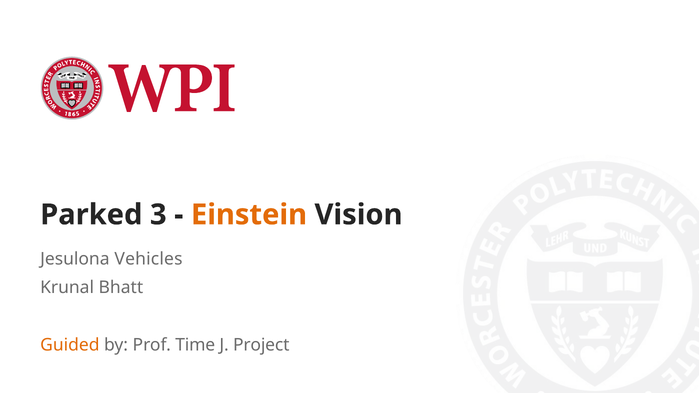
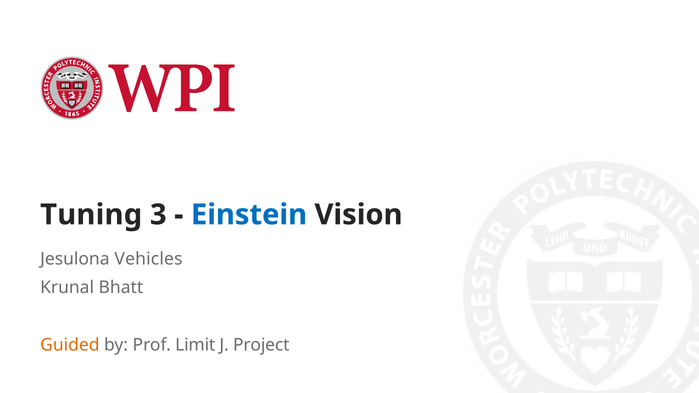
Parked: Parked -> Tuning (91, 215)
Einstein colour: orange -> blue (249, 215)
Time: Time -> Limit (195, 345)
